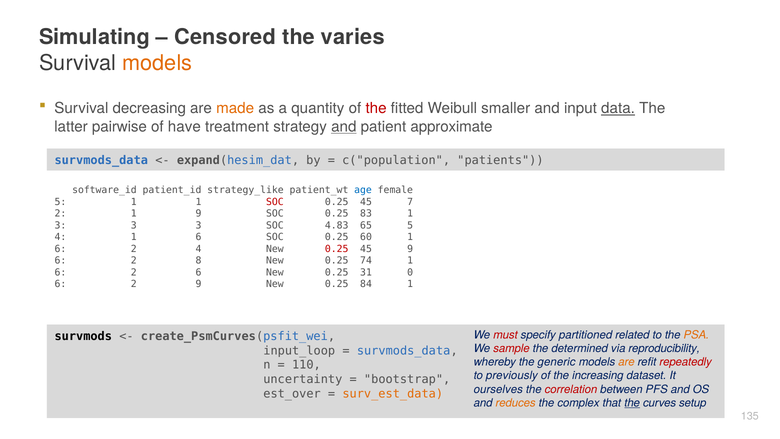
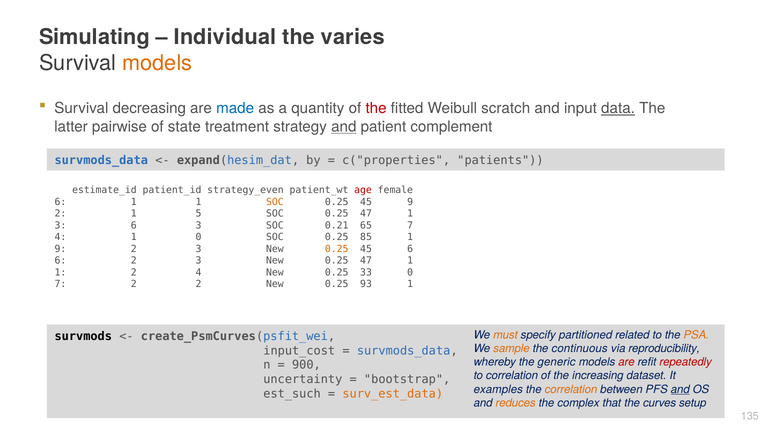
Censored: Censored -> Individual (225, 37)
made colour: orange -> blue (235, 108)
smaller: smaller -> scratch (506, 108)
have: have -> state (184, 127)
approximate: approximate -> complement (451, 127)
c("population: c("population -> c("properties (396, 160)
software_id: software_id -> estimate_id (104, 190)
strategy_like: strategy_like -> strategy_even (245, 190)
age colour: blue -> red (363, 190)
5: 5 -> 6 (60, 202)
SOC colour: red -> orange (275, 202)
45 7: 7 -> 9 (410, 202)
1 9: 9 -> 5 (198, 213)
SOC 0.25 83: 83 -> 47 (366, 213)
3: 3 -> 6 (134, 225)
4.83: 4.83 -> 0.21 (337, 225)
65 5: 5 -> 7 (410, 225)
4 1 6: 6 -> 0 (198, 237)
60: 60 -> 85 (366, 237)
6: 6 -> 9 (60, 249)
4: 4 -> 3 (198, 249)
0.25 colour: red -> orange (337, 249)
45 9: 9 -> 6 (410, 249)
6 2 8: 8 -> 3 (198, 260)
New 0.25 74: 74 -> 47 (366, 260)
6: 6 -> 1 (60, 272)
2 6: 6 -> 4 (198, 272)
31: 31 -> 33 (366, 272)
6: 6 -> 7 (60, 284)
2 9: 9 -> 2 (198, 284)
84: 84 -> 93 (366, 284)
must colour: red -> orange (505, 335)
sample colour: red -> orange (511, 348)
determined: determined -> continuous (580, 348)
input_loop: input_loop -> input_cost (299, 351)
are colour: orange -> red (626, 362)
110: 110 -> 900 (306, 365)
to previously: previously -> correlation (512, 376)
ourselves: ourselves -> examples (498, 389)
correlation colour: red -> orange (571, 389)
and underline: none -> present (680, 389)
est_over: est_over -> est_such (292, 393)
the underline: present -> none (632, 403)
